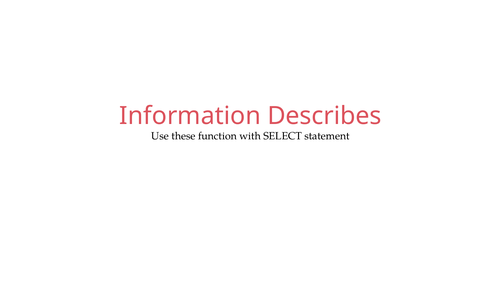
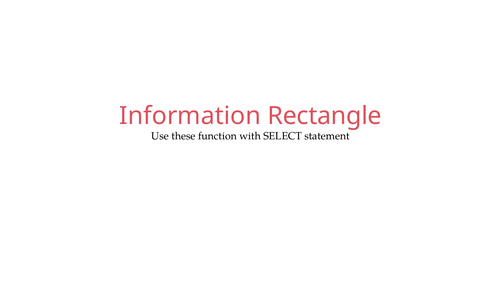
Describes: Describes -> Rectangle (325, 116)
